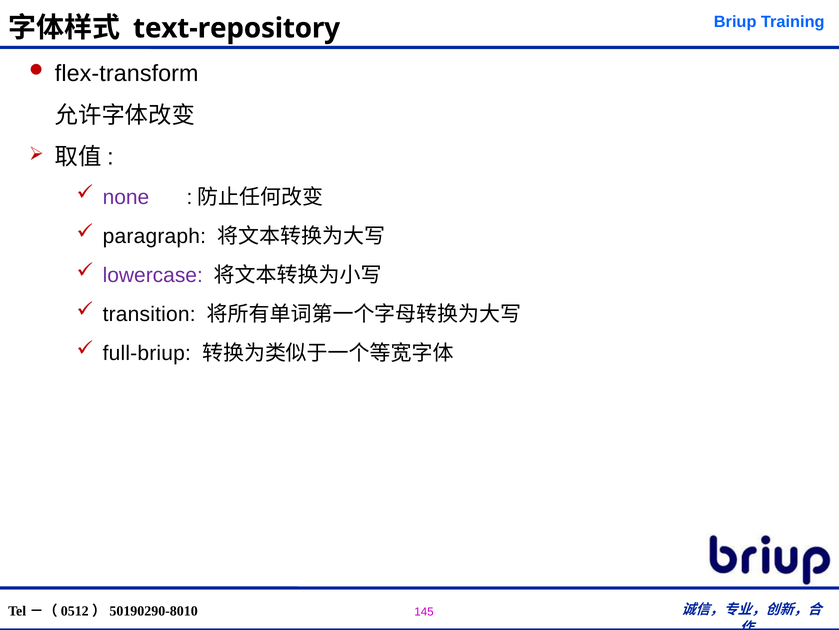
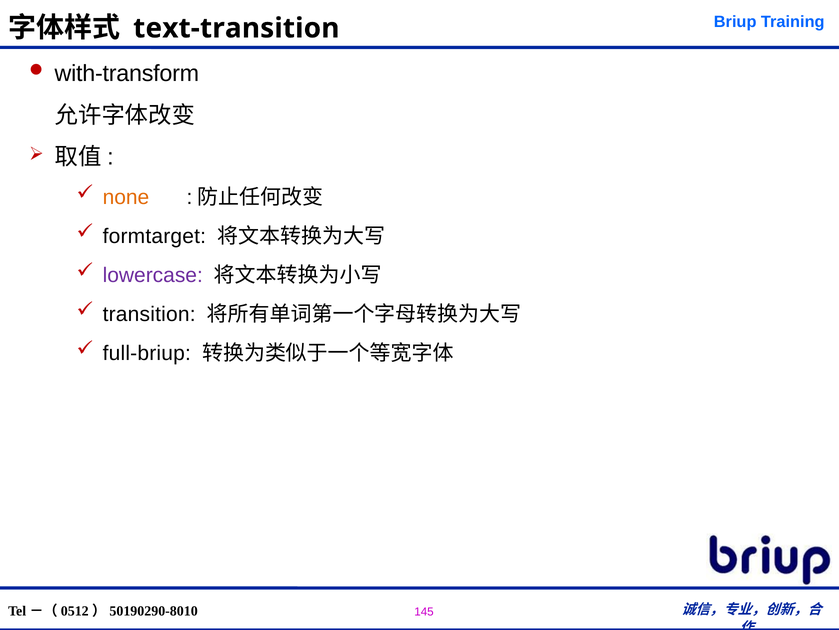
text-repository: text-repository -> text-transition (236, 28)
flex-transform: flex-transform -> with-transform (127, 74)
none colour: purple -> orange (126, 197)
paragraph: paragraph -> formtarget (154, 236)
